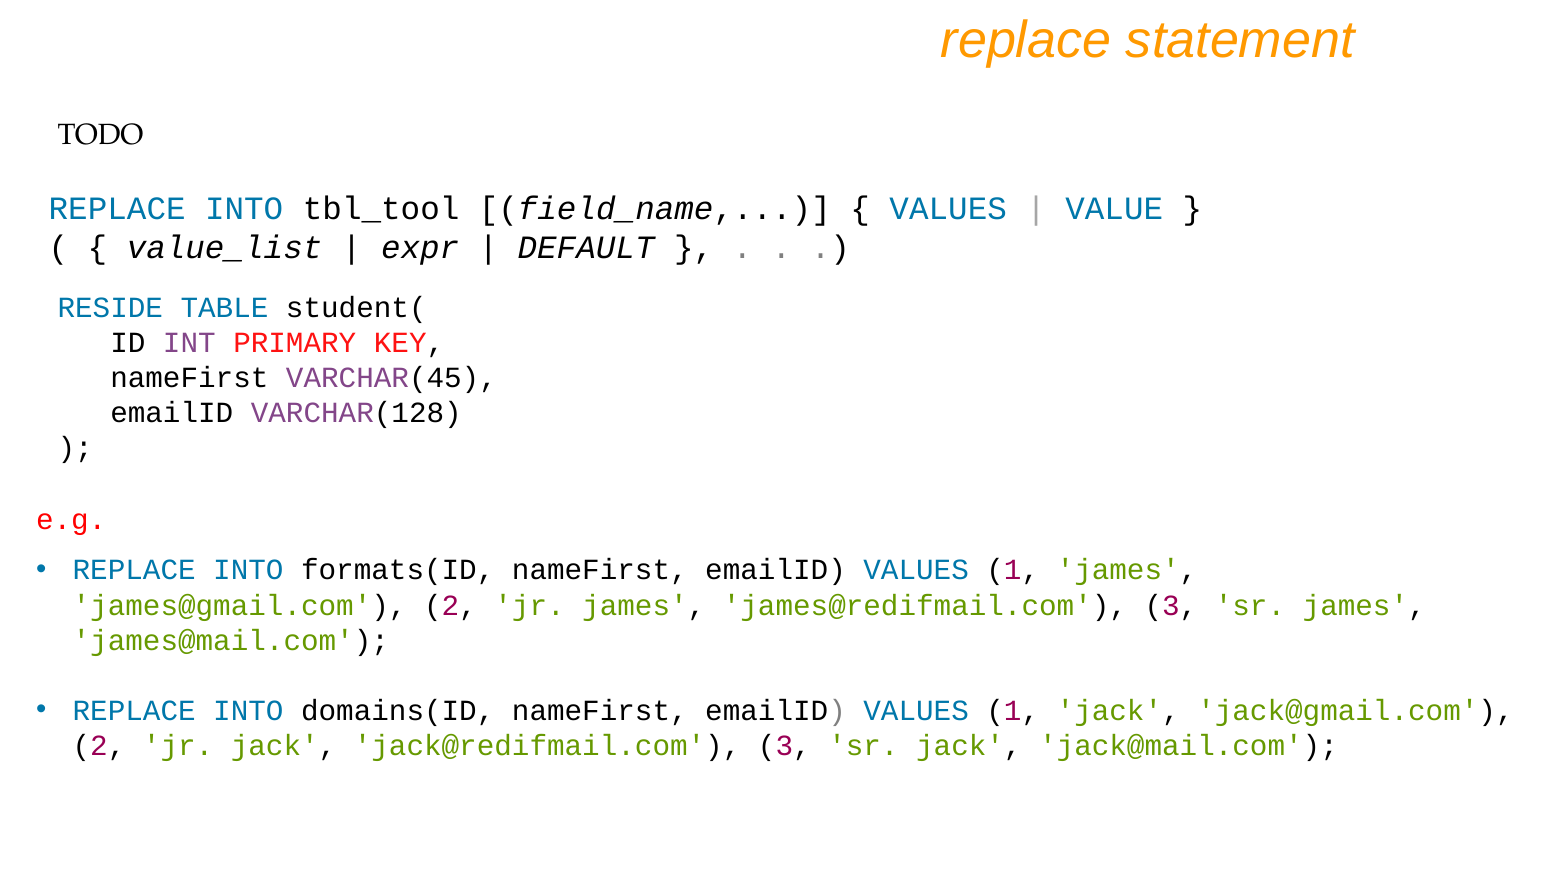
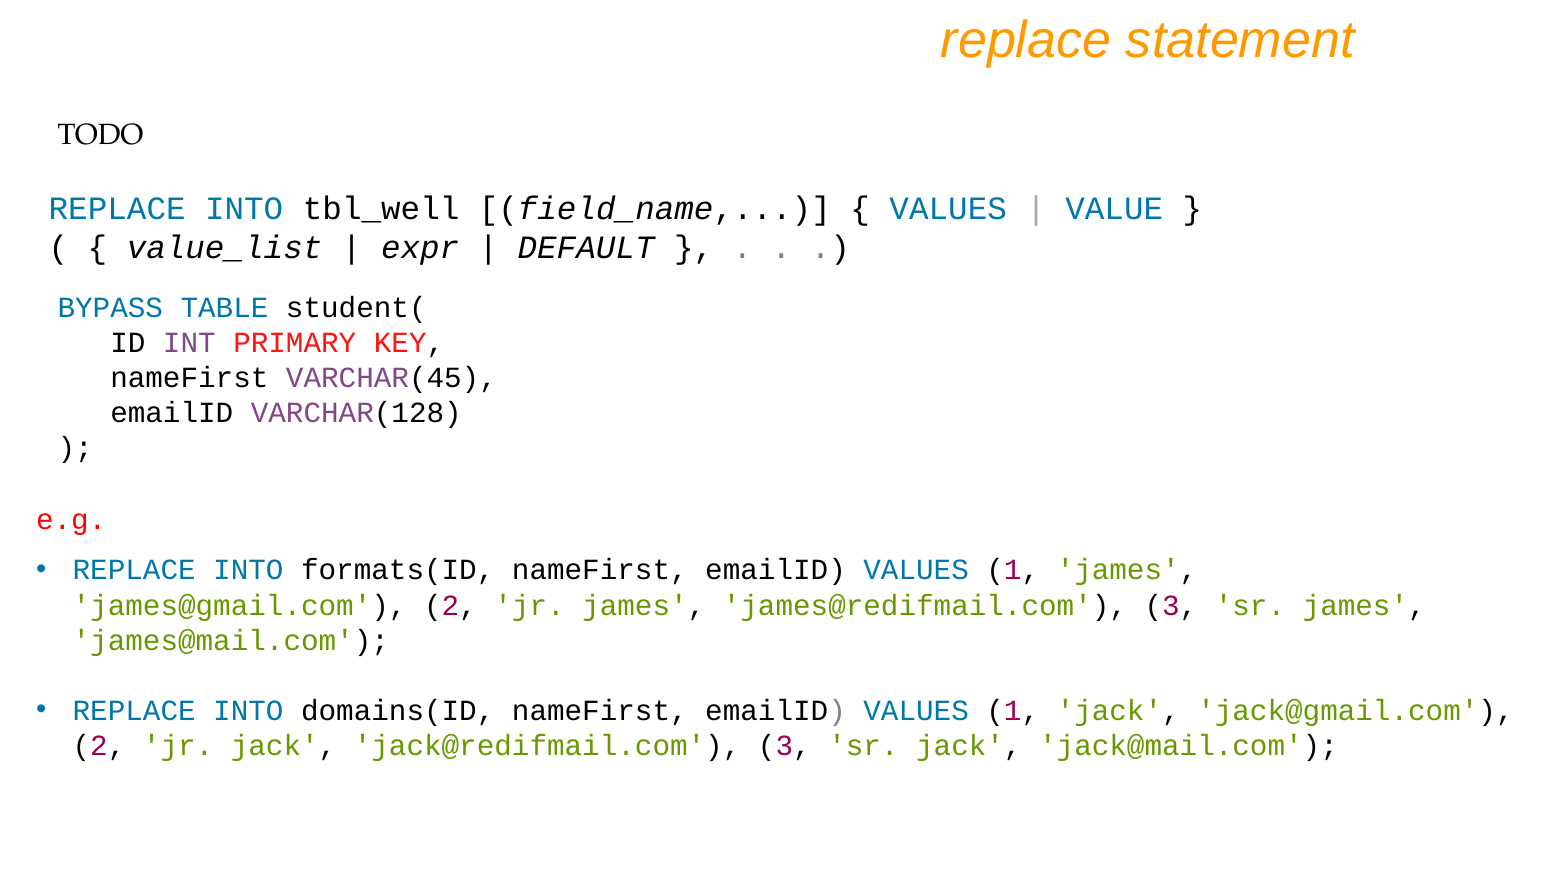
tbl_tool: tbl_tool -> tbl_well (381, 209)
RESIDE: RESIDE -> BYPASS (110, 308)
